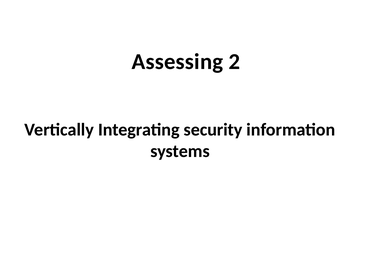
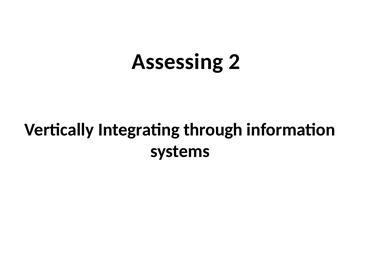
security: security -> through (213, 130)
